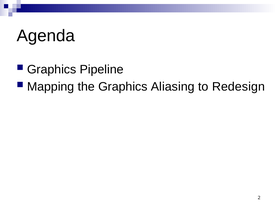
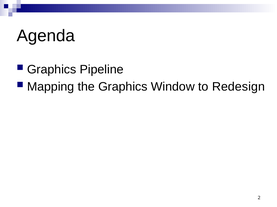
Aliasing: Aliasing -> Window (173, 87)
